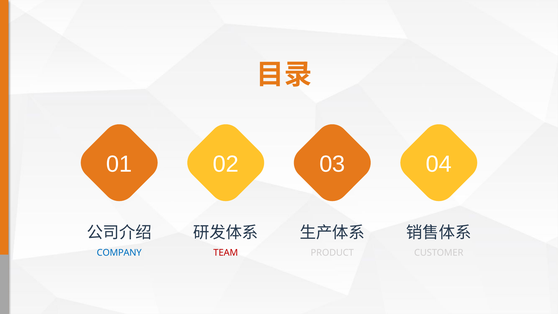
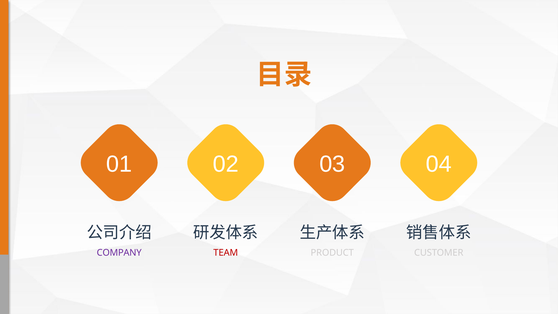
COMPANY colour: blue -> purple (119, 253)
